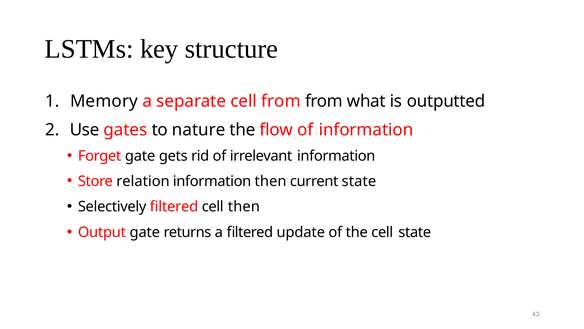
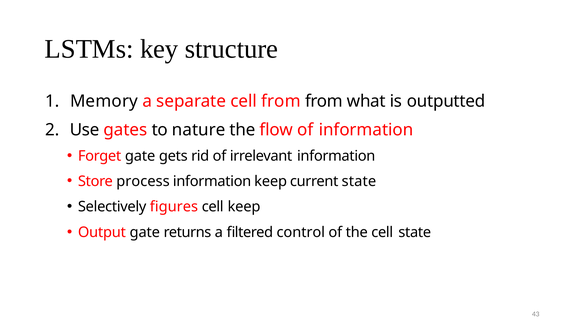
relation: relation -> process (143, 181)
information then: then -> keep (271, 181)
Selectively filtered: filtered -> figures (174, 207)
cell then: then -> keep (244, 207)
update: update -> control (301, 232)
